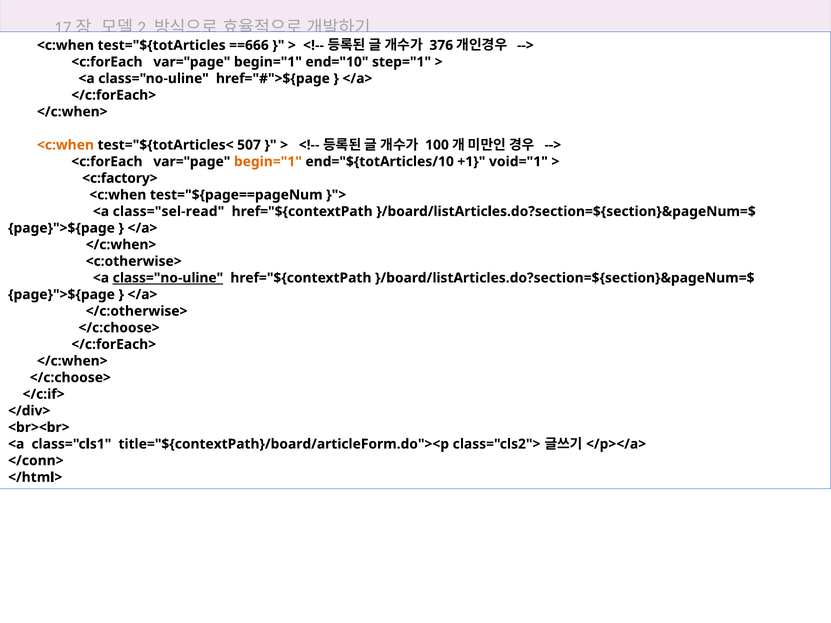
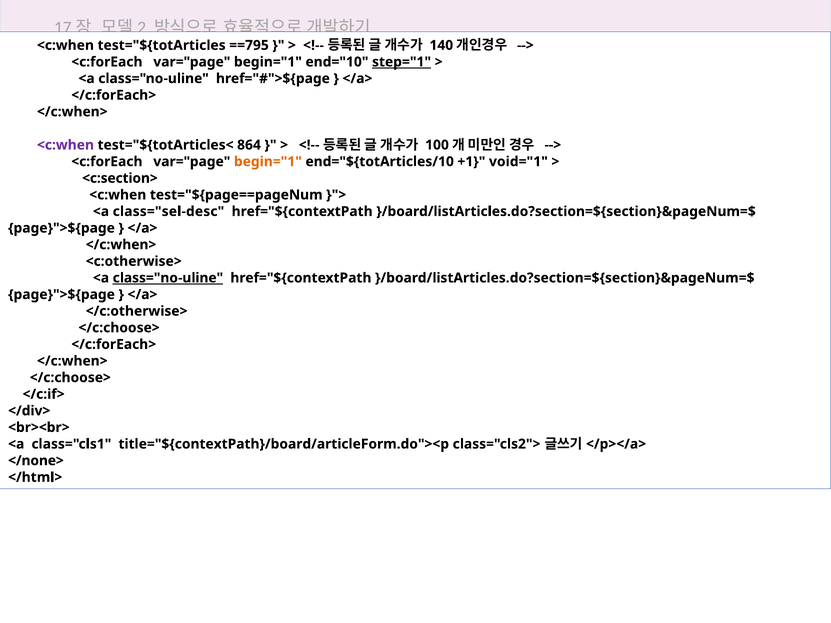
==666: ==666 -> ==795 (249, 45)
376: 376 -> 140 (441, 45)
step="1 underline: none -> present (402, 62)
<c:when colour: orange -> purple (65, 145)
507: 507 -> 864 (249, 145)
<c:factory>: <c:factory> -> <c:section> (120, 178)
class="sel-read: class="sel-read -> class="sel-desc (168, 212)
</conn>: </conn> -> </none> (36, 461)
